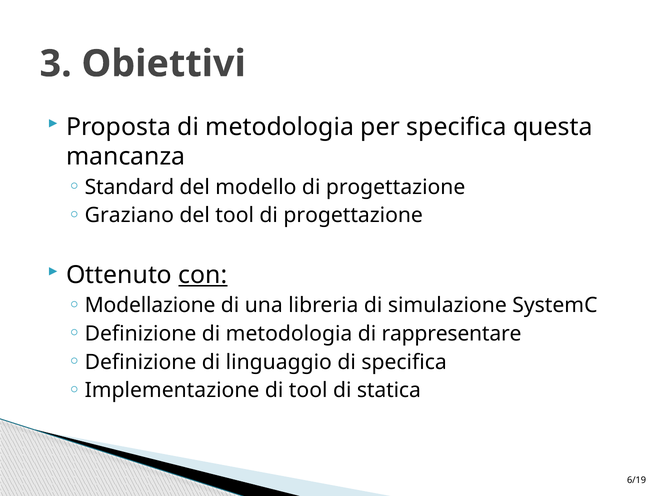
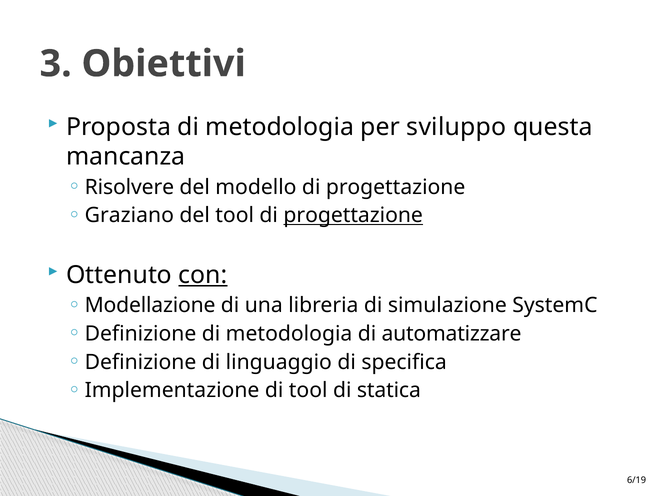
per specifica: specifica -> sviluppo (456, 127)
Standard: Standard -> Risolvere (129, 187)
progettazione underline: none -> present (353, 216)
rappresentare: rappresentare -> automatizzare (452, 334)
